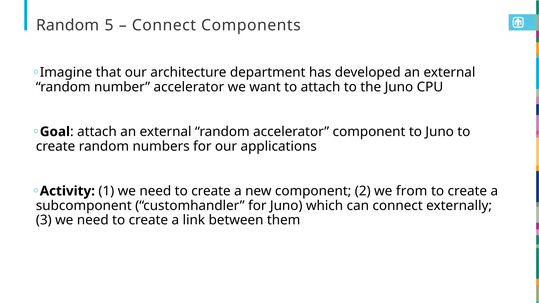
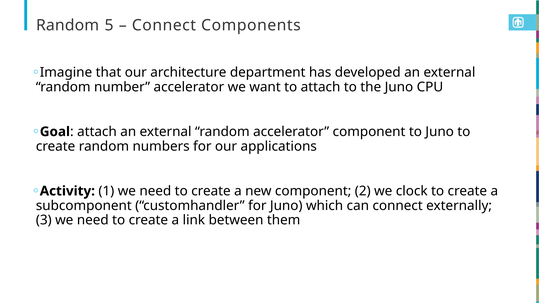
from: from -> clock (412, 191)
